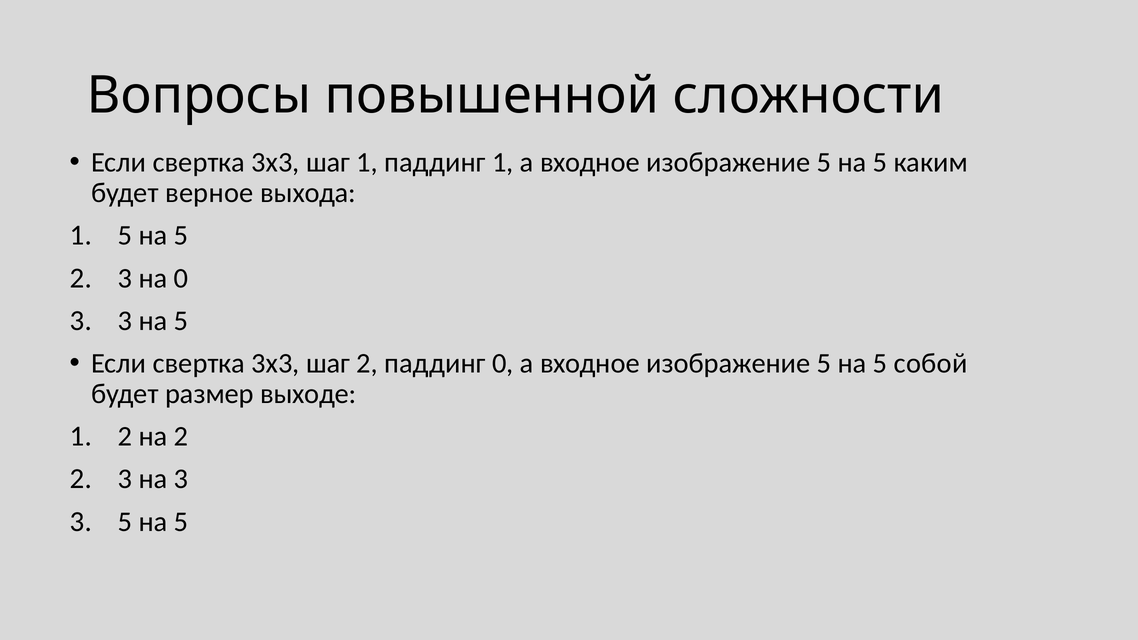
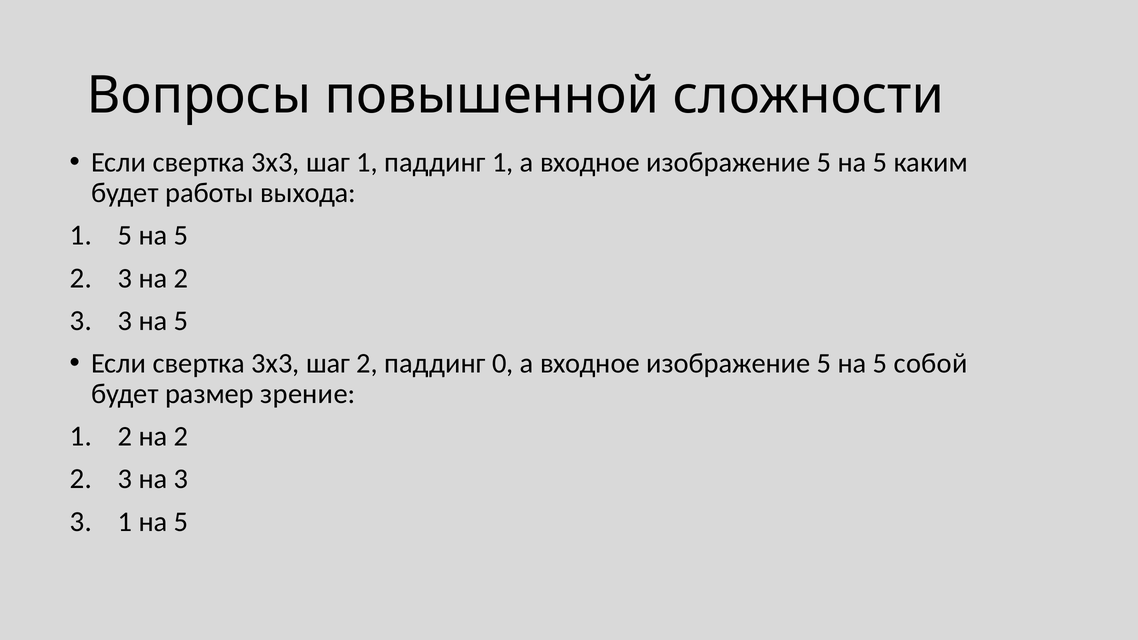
верное: верное -> работы (209, 193)
3 на 0: 0 -> 2 (181, 278)
выходе: выходе -> зрение (308, 394)
3 5: 5 -> 1 (125, 522)
